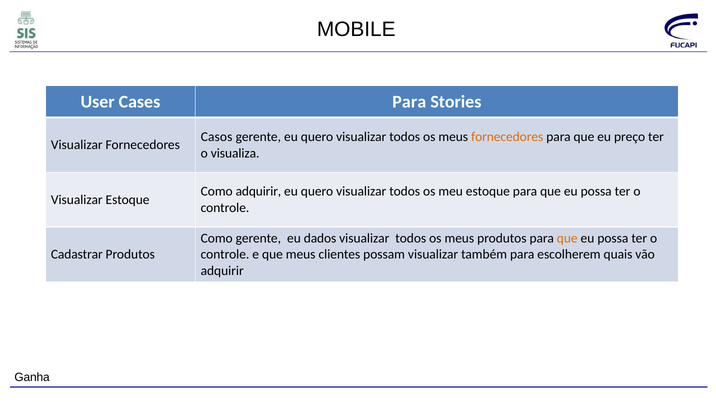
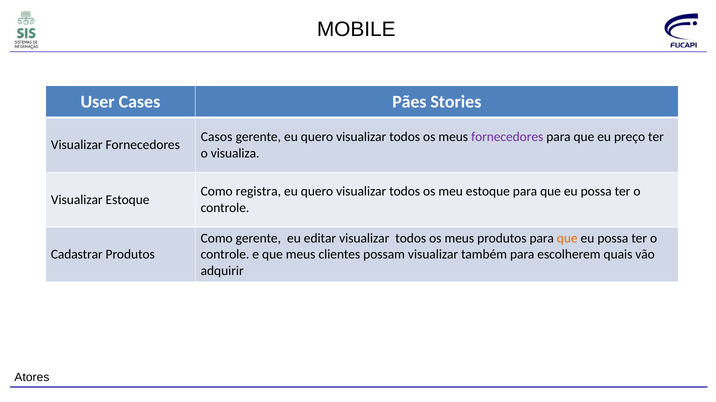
Cases Para: Para -> Pães (409, 102)
fornecedores colour: orange -> purple (507, 137)
Como adquirir: adquirir -> registra (258, 192)
dados: dados -> editar (320, 238)
Ganha: Ganha -> Atores (32, 378)
